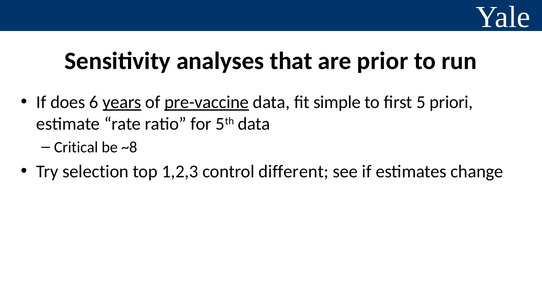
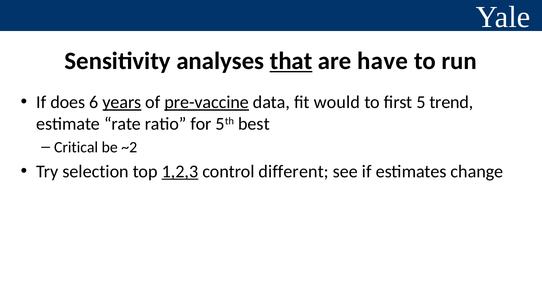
that underline: none -> present (291, 61)
prior: prior -> have (383, 61)
simple: simple -> would (337, 102)
priori: priori -> trend (451, 102)
5th data: data -> best (254, 124)
~8: ~8 -> ~2 (129, 147)
1,2,3 underline: none -> present (180, 171)
